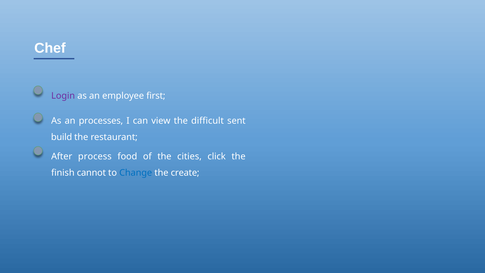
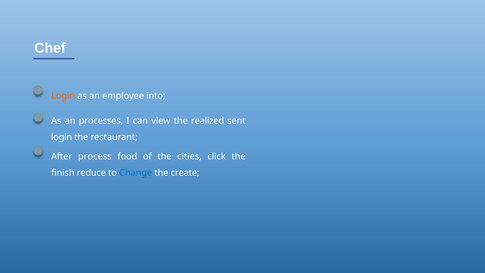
Login colour: purple -> orange (63, 96)
first: first -> into (156, 96)
difficult: difficult -> realized (208, 121)
build: build -> login (62, 137)
cannot: cannot -> reduce (91, 173)
